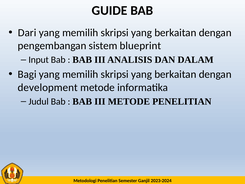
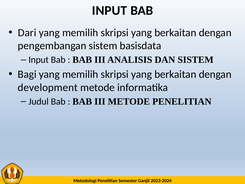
GUIDE: GUIDE -> INPUT (110, 10)
blueprint: blueprint -> basisdata (141, 46)
DAN DALAM: DALAM -> SISTEM (196, 60)
